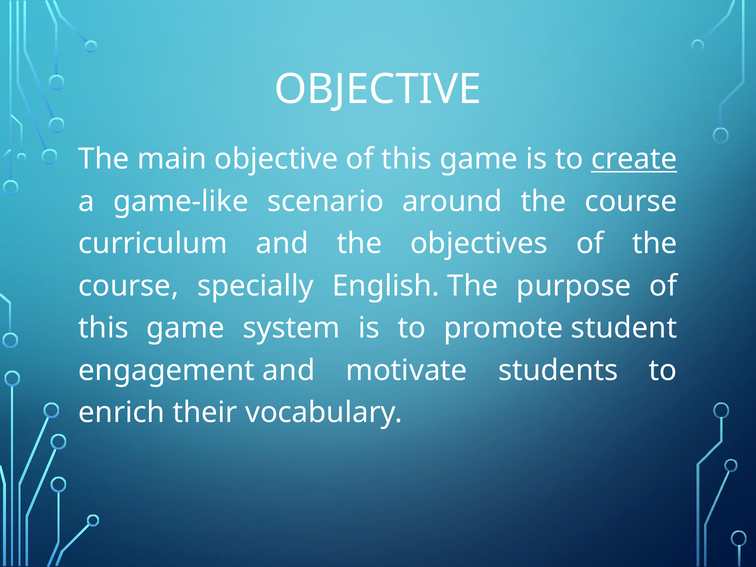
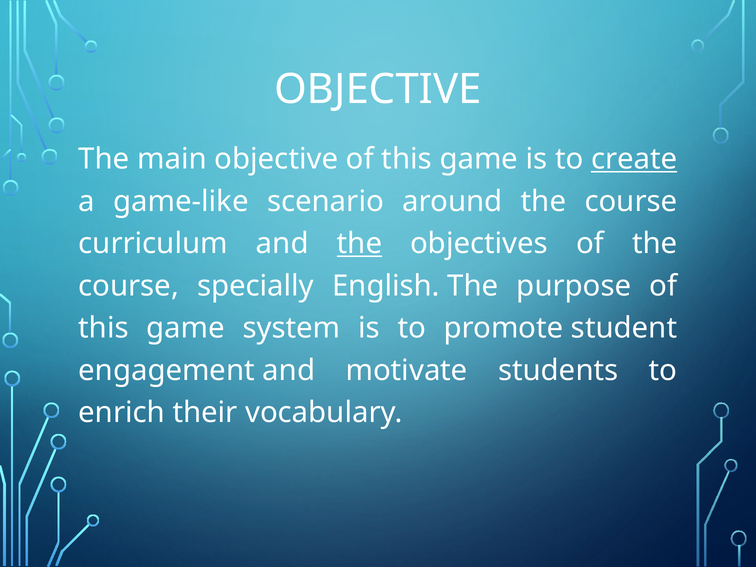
the underline: none -> present (359, 244)
